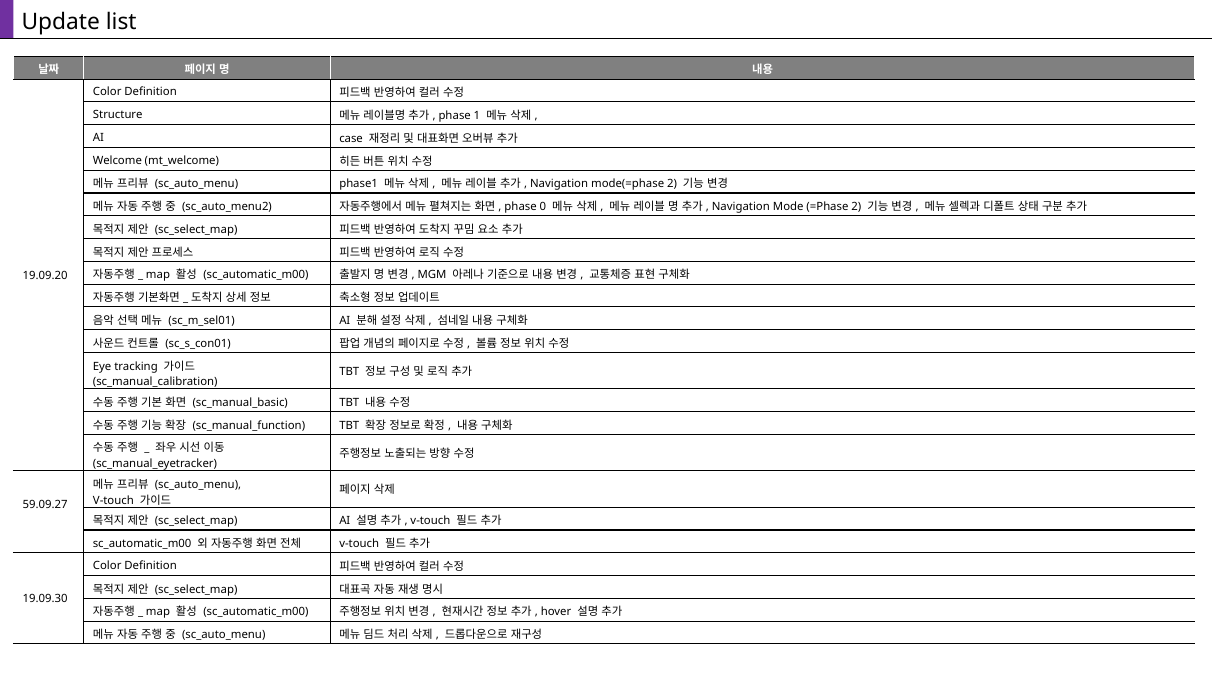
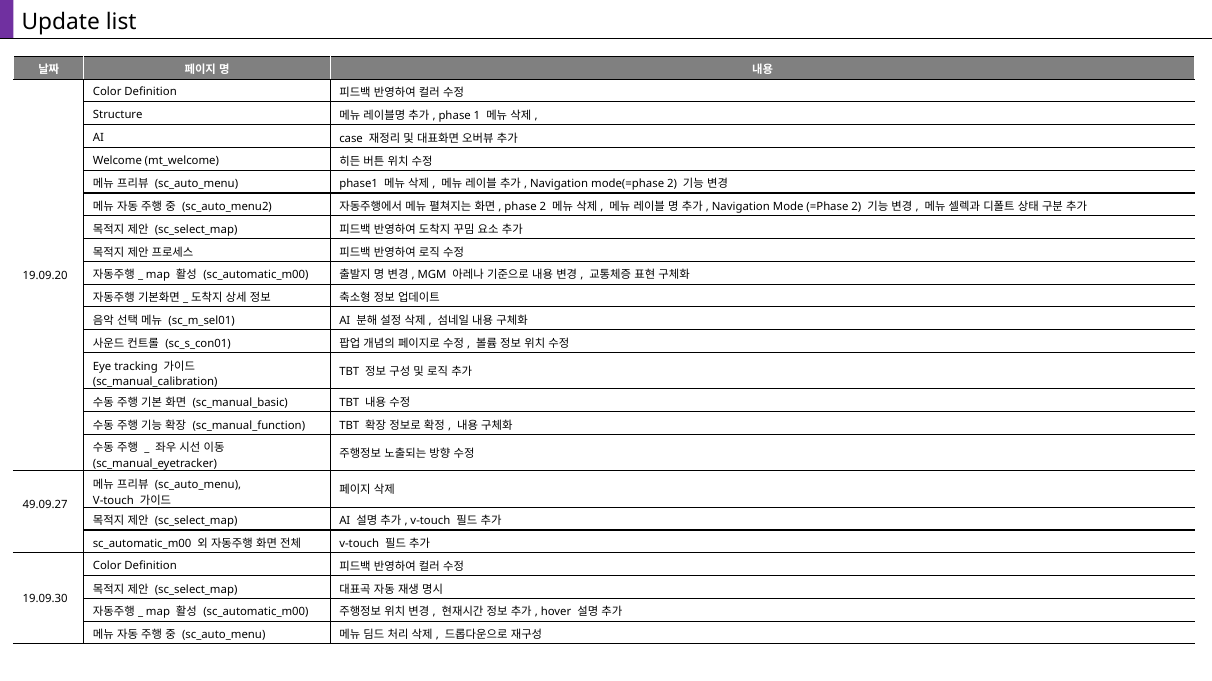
phase 0: 0 -> 2 (543, 207)
59.09.27: 59.09.27 -> 49.09.27 (45, 505)
